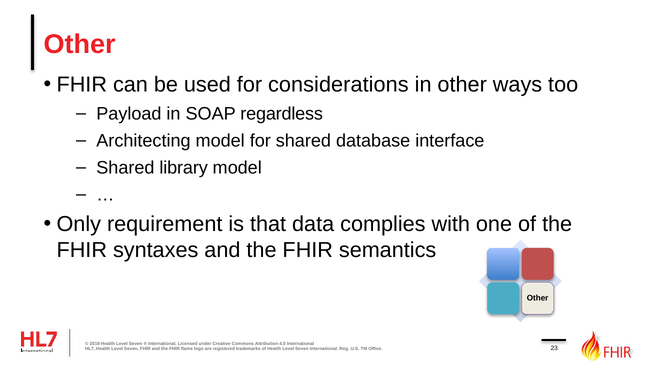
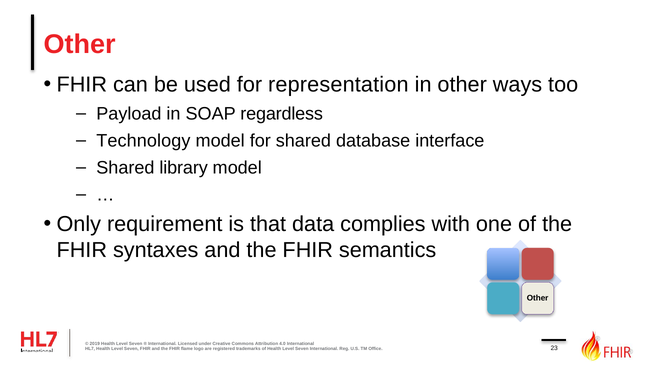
considerations: considerations -> representation (338, 85)
Architecting: Architecting -> Technology (143, 141)
